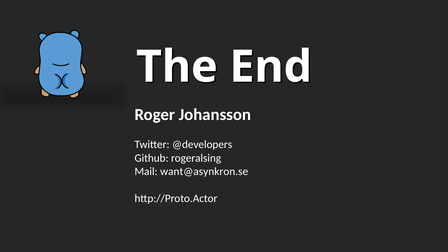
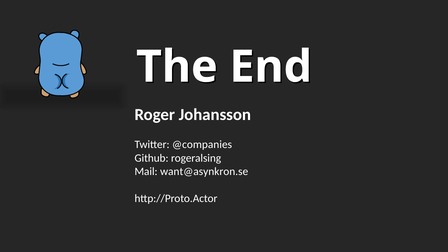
@developers: @developers -> @companies (202, 145)
